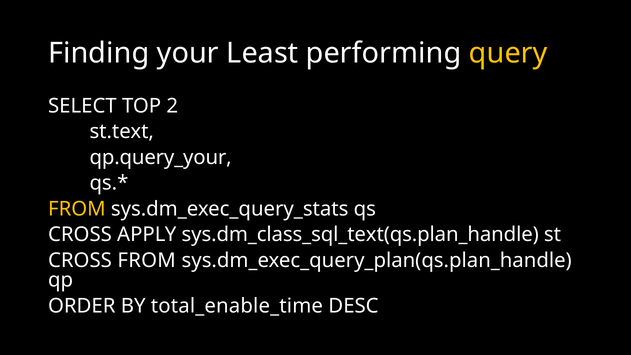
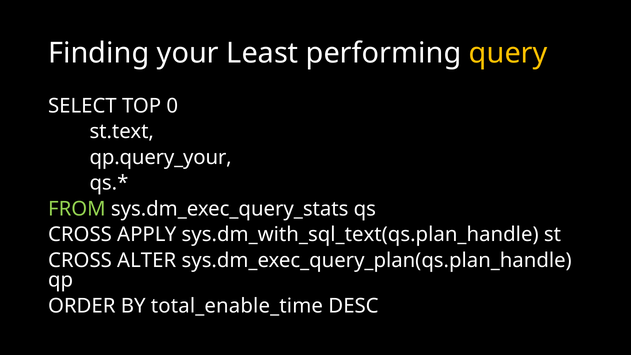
2: 2 -> 0 (172, 106)
FROM colour: yellow -> light green (77, 209)
sys.dm_class_sql_text(qs.plan_handle: sys.dm_class_sql_text(qs.plan_handle -> sys.dm_with_sql_text(qs.plan_handle (360, 235)
CROSS FROM: FROM -> ALTER (147, 260)
